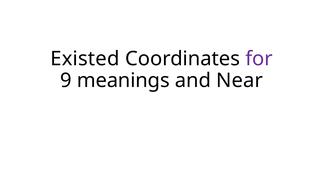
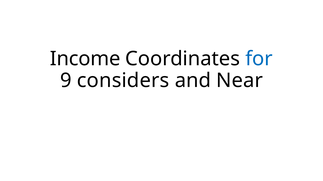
Existed: Existed -> Income (85, 59)
for colour: purple -> blue (259, 59)
meanings: meanings -> considers (123, 81)
